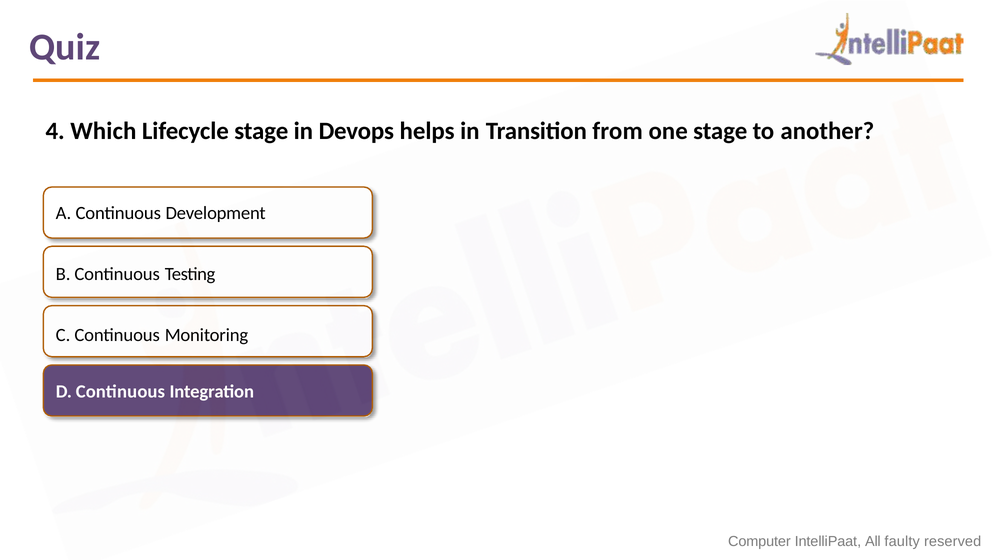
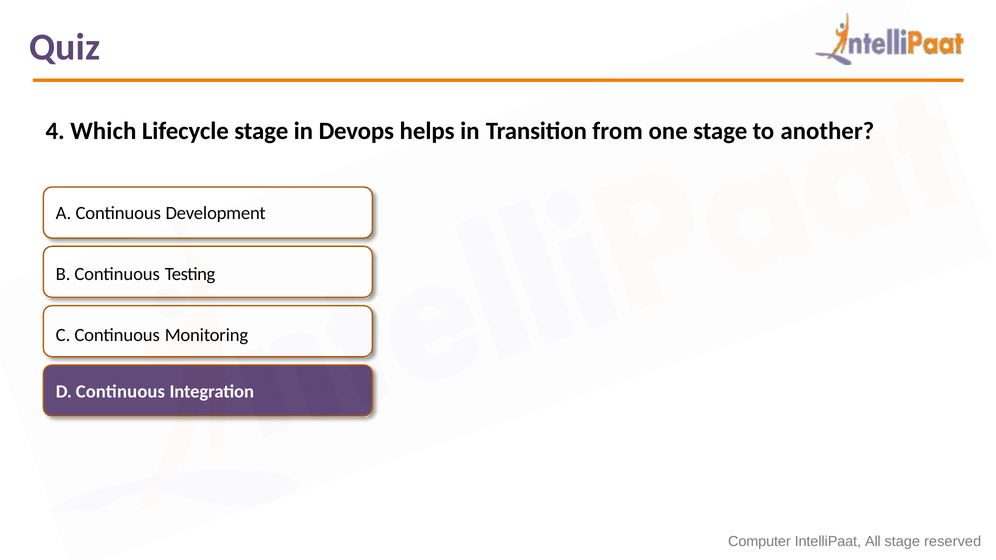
All faulty: faulty -> stage (902, 542)
